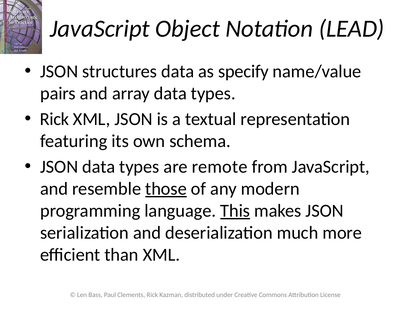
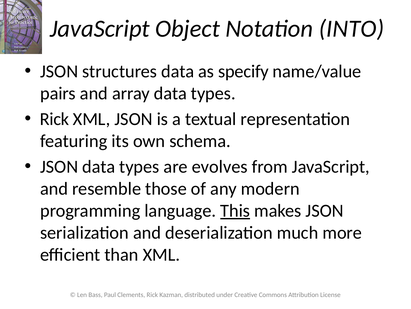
LEAD: LEAD -> INTO (351, 29)
remote: remote -> evolves (220, 166)
those underline: present -> none (166, 188)
